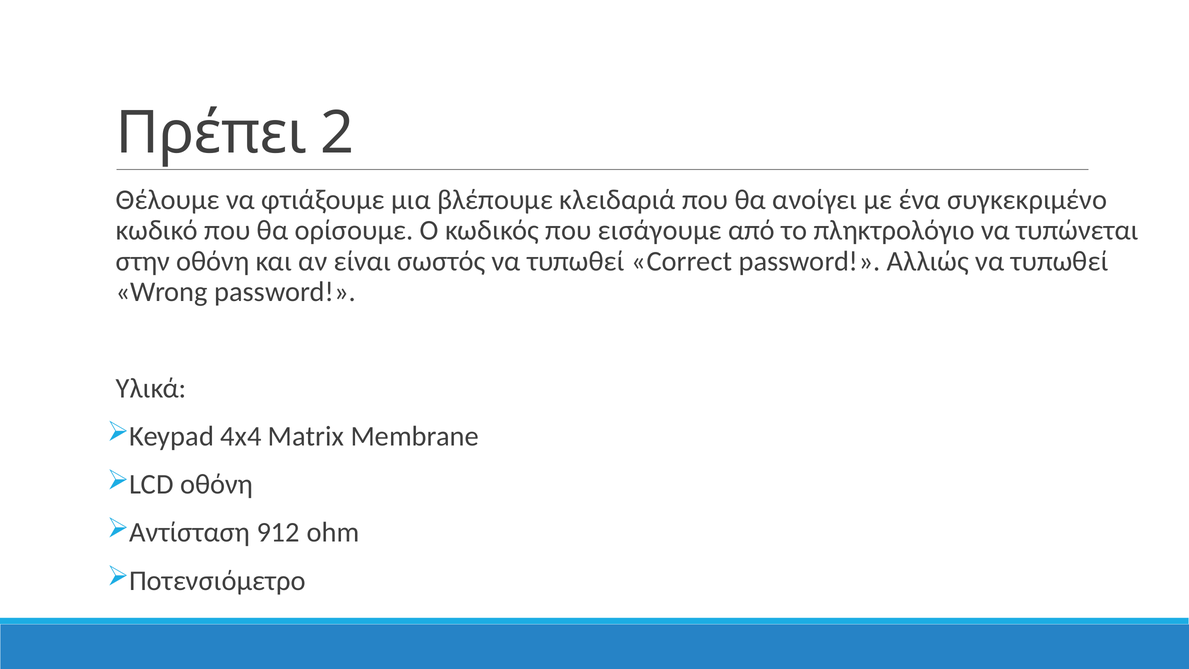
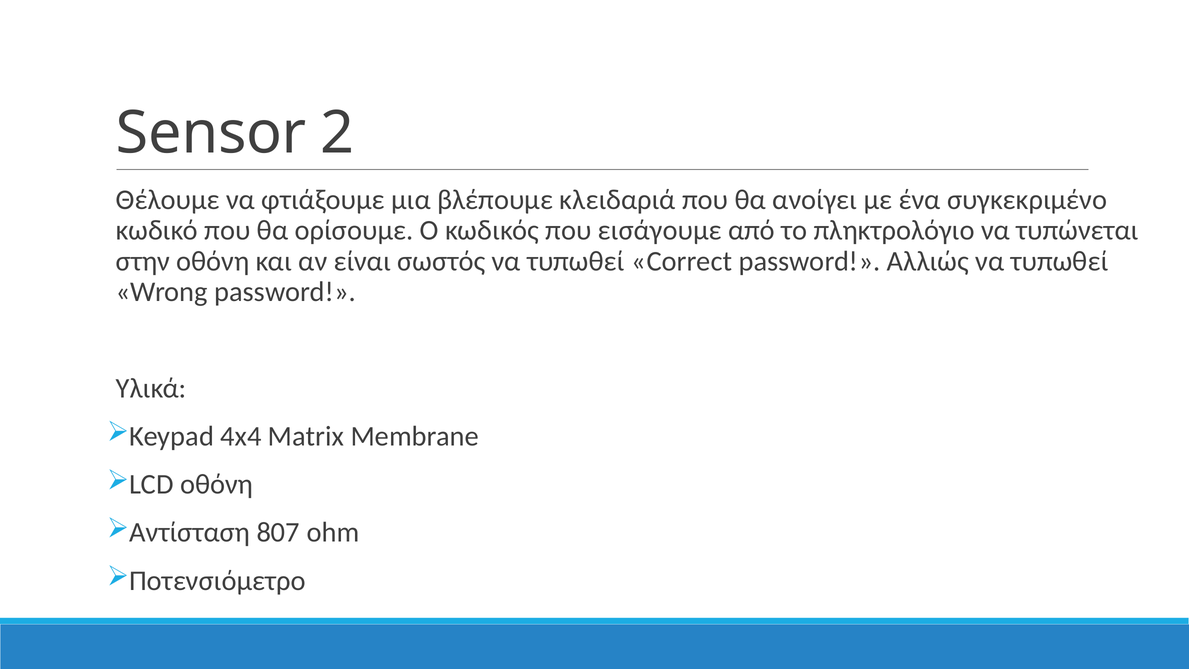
Πρέπει: Πρέπει -> Sensor (211, 133)
912: 912 -> 807 (278, 532)
